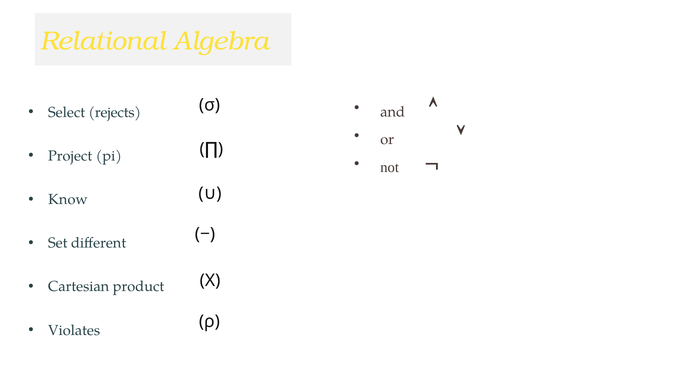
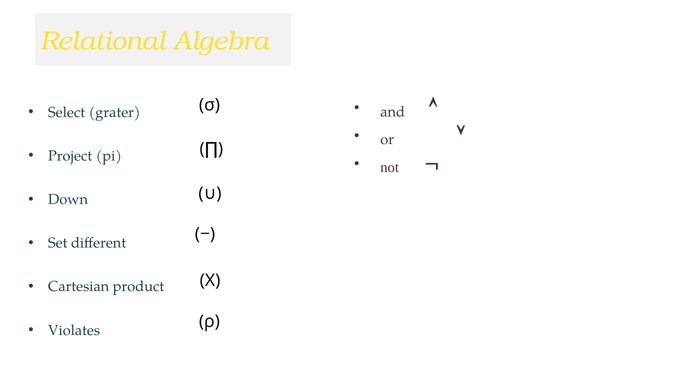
rejects: rejects -> grater (115, 113)
Know: Know -> Down (68, 200)
